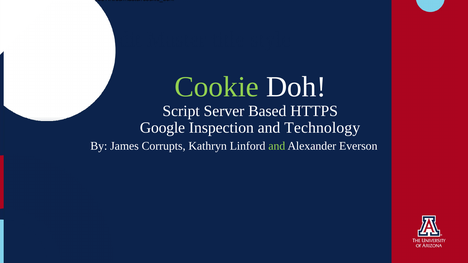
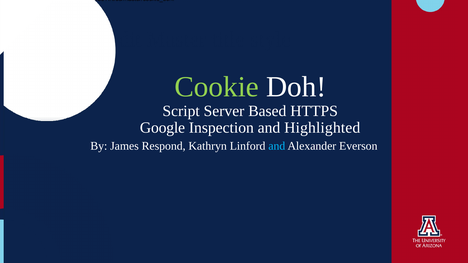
Technology: Technology -> Highlighted (322, 128)
Corrupts: Corrupts -> Respond (164, 146)
and colour: light green -> light blue (277, 146)
